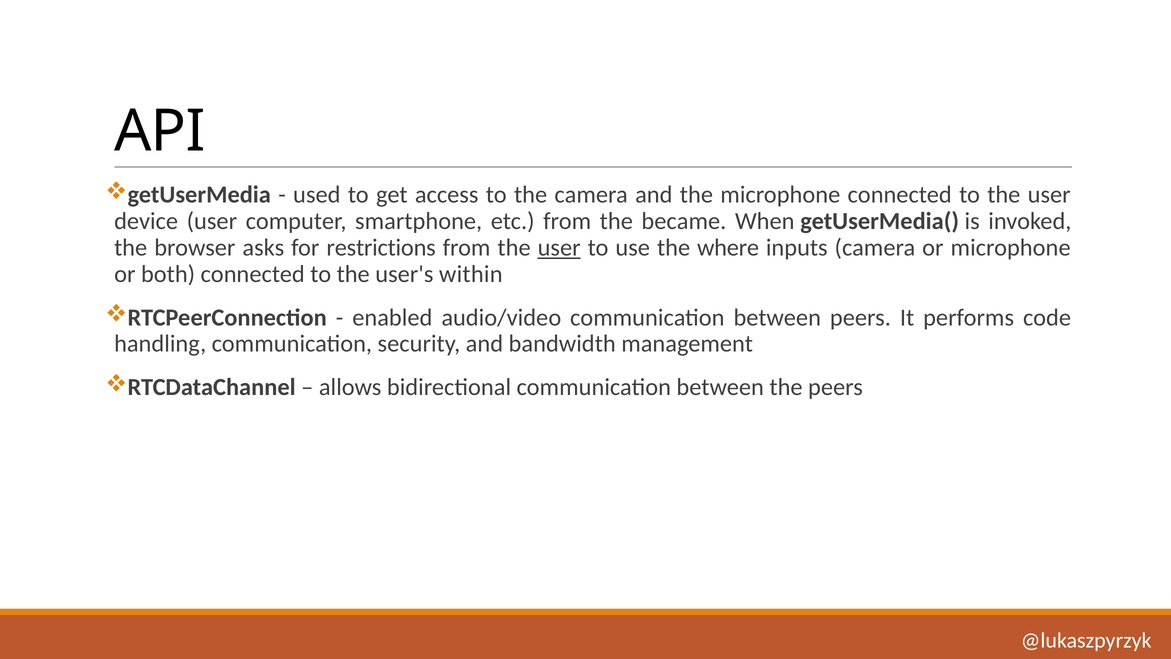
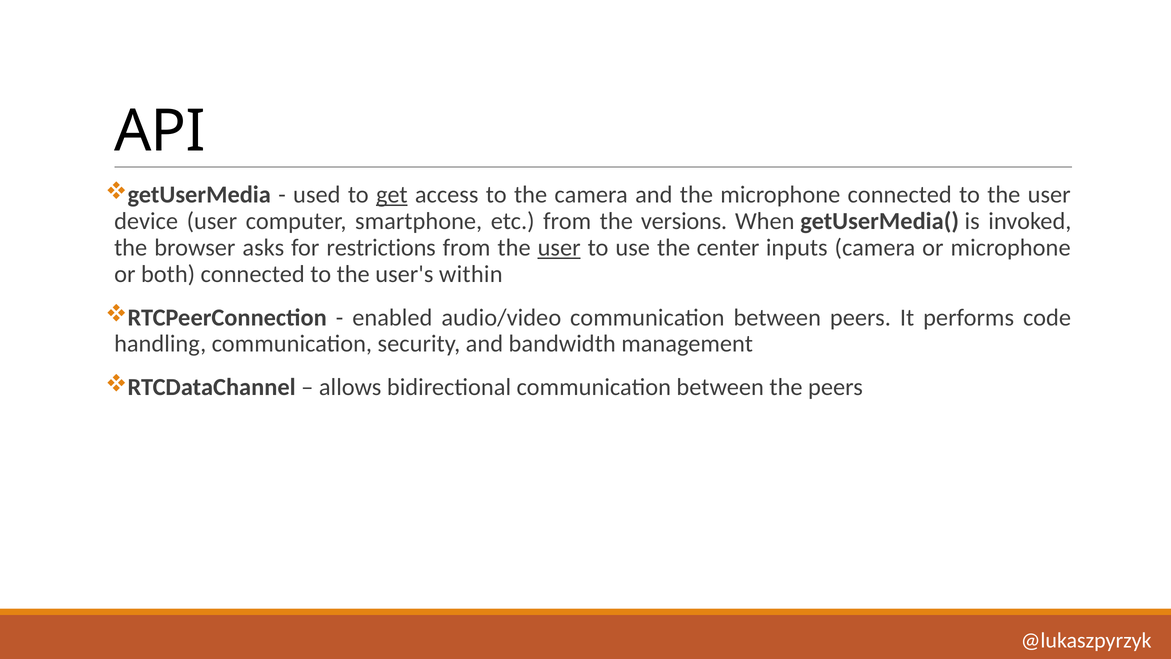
get underline: none -> present (392, 195)
became: became -> versions (684, 221)
where: where -> center (728, 247)
